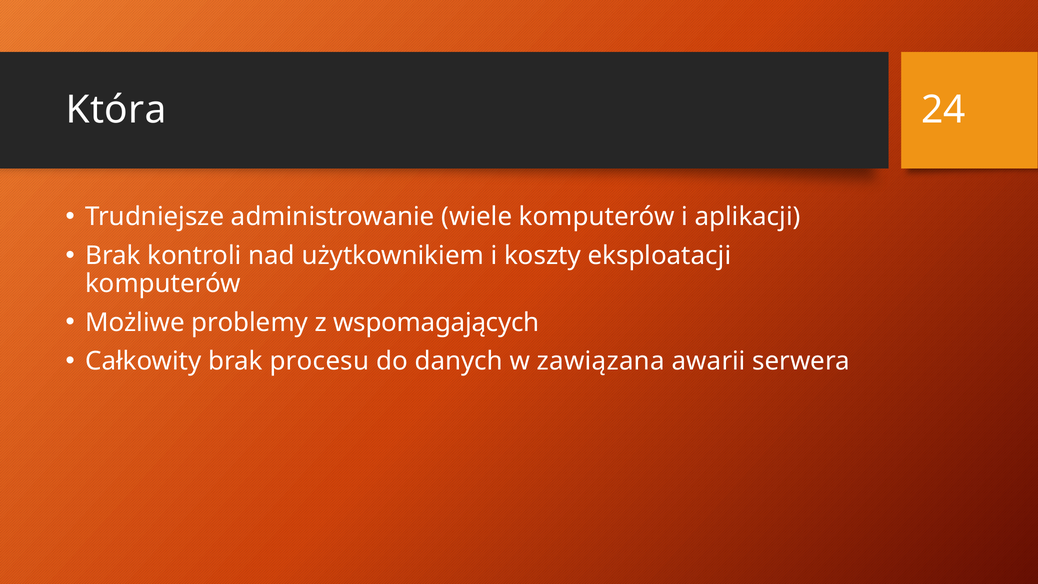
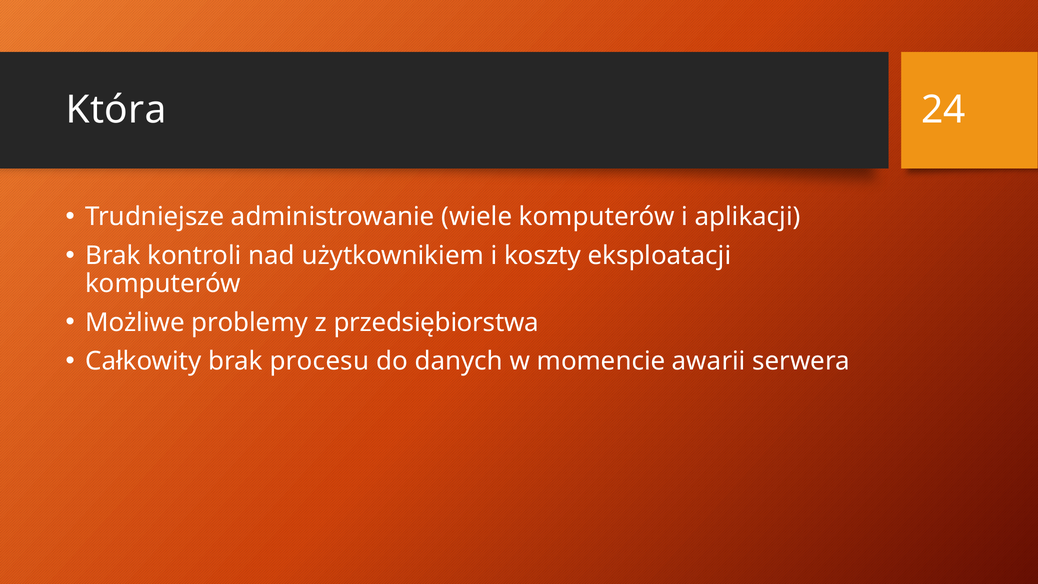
wspomagających: wspomagających -> przedsiębiorstwa (436, 322)
zawiązana: zawiązana -> momencie (601, 361)
